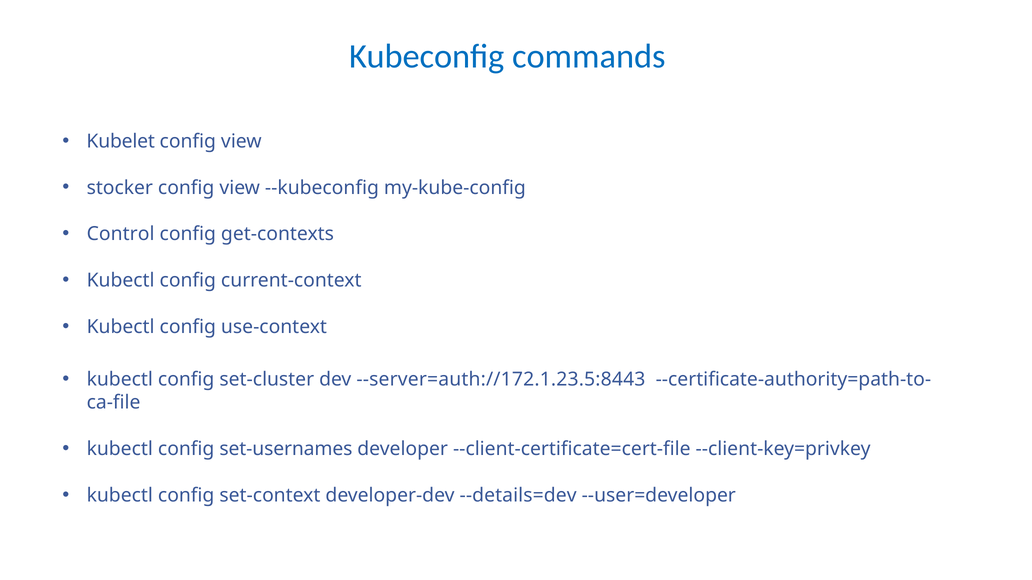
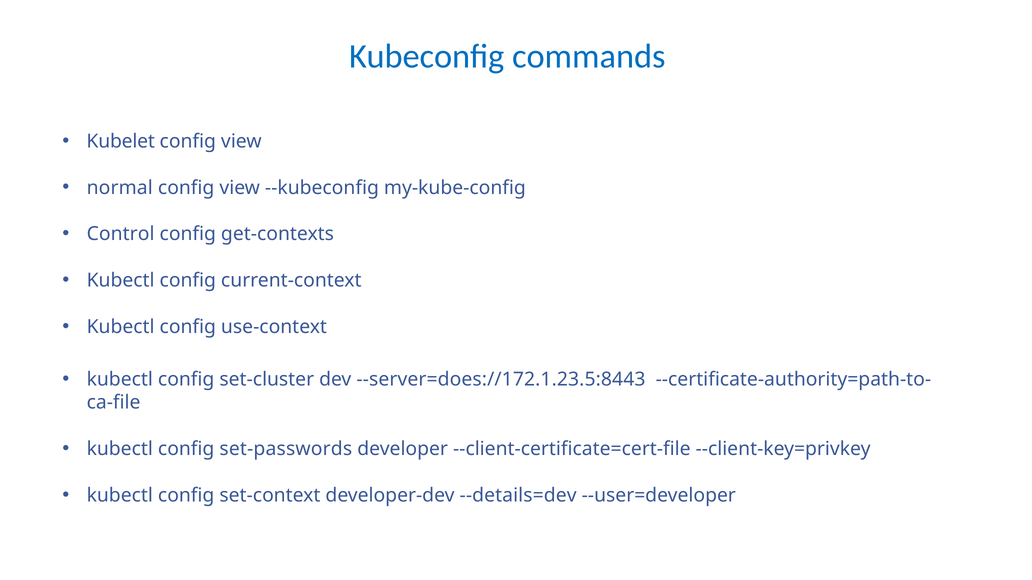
stocker: stocker -> normal (120, 188)
--server=auth://172.1.23.5:8443: --server=auth://172.1.23.5:8443 -> --server=does://172.1.23.5:8443 (501, 380)
set-usernames: set-usernames -> set-passwords (286, 449)
